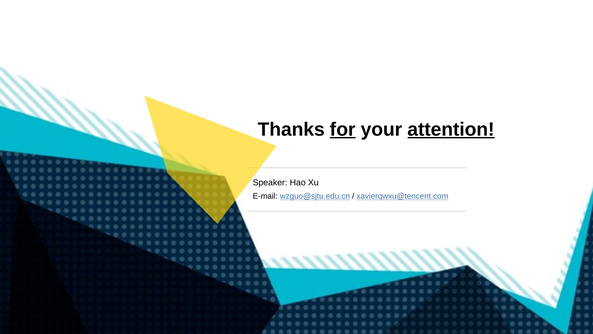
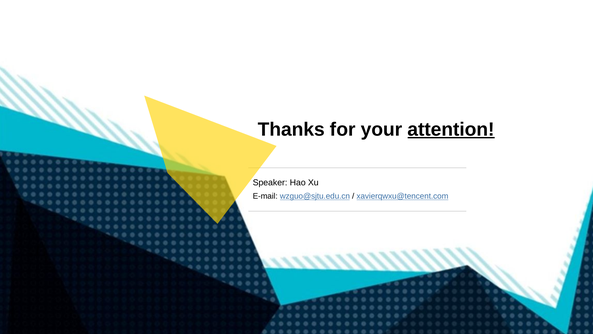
for underline: present -> none (343, 129)
